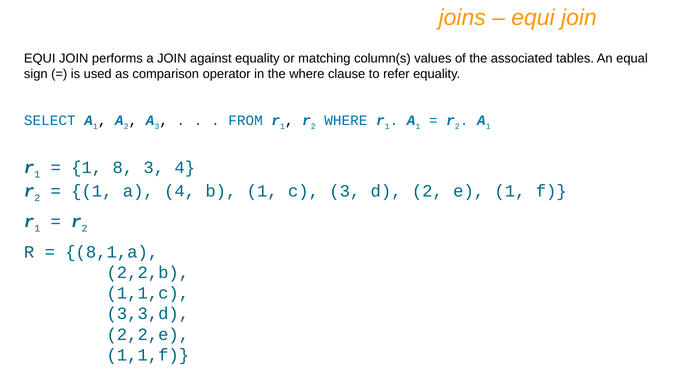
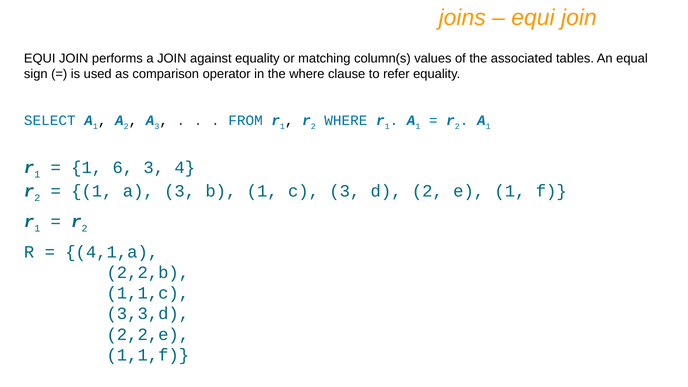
8: 8 -> 6 (123, 168)
1 a 4: 4 -> 3 (180, 191)
8,1,a: 8,1,a -> 4,1,a (112, 252)
